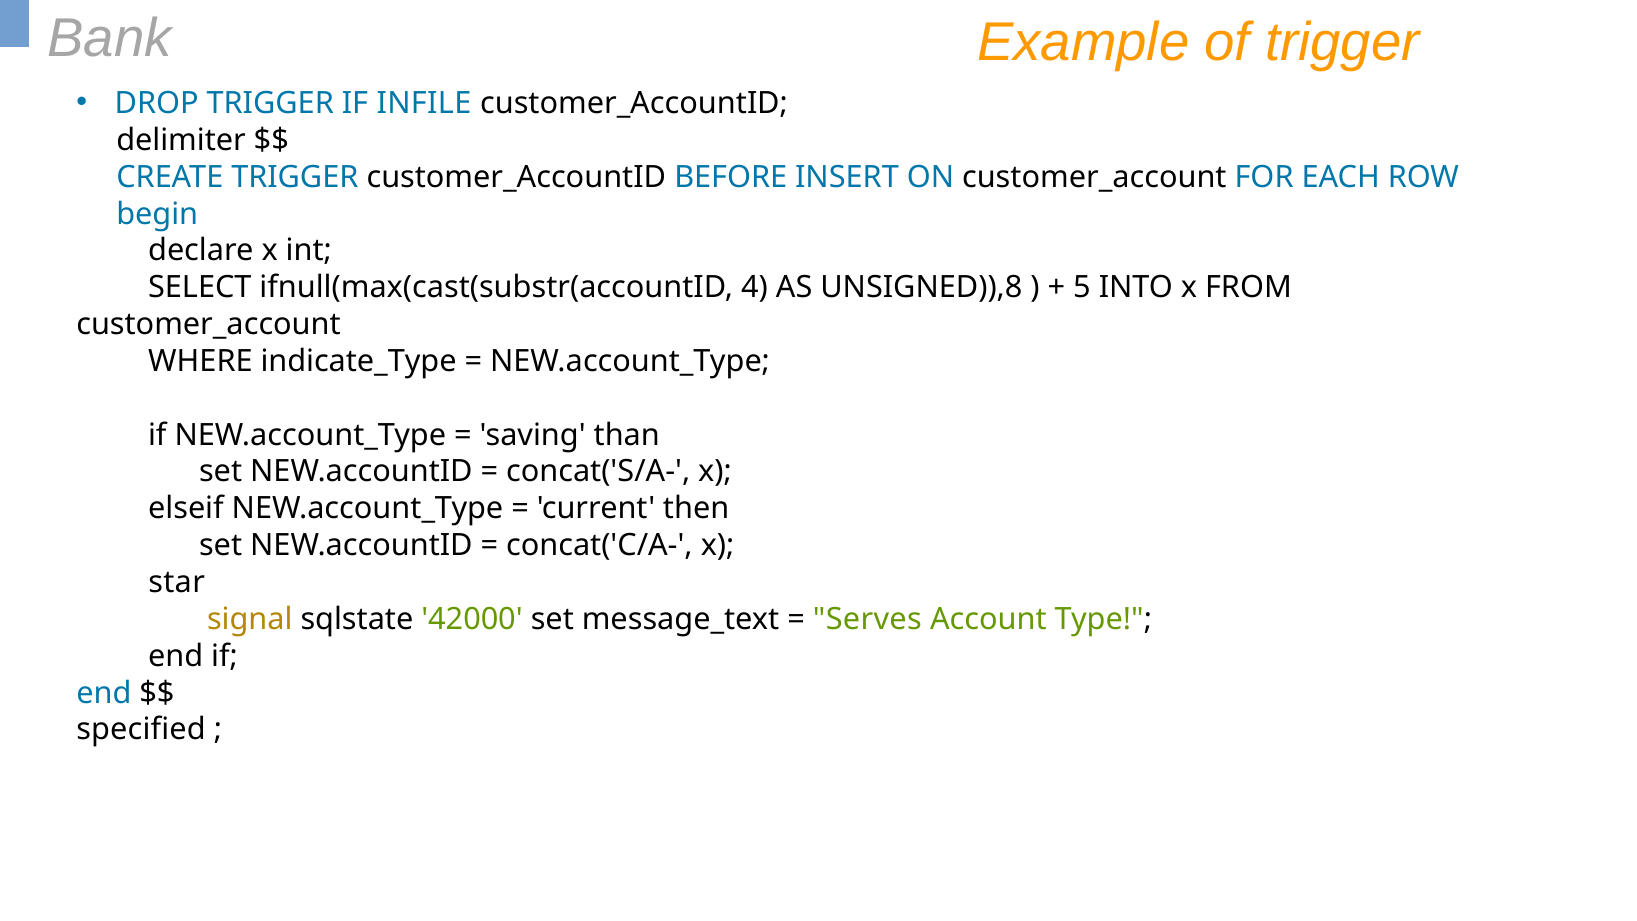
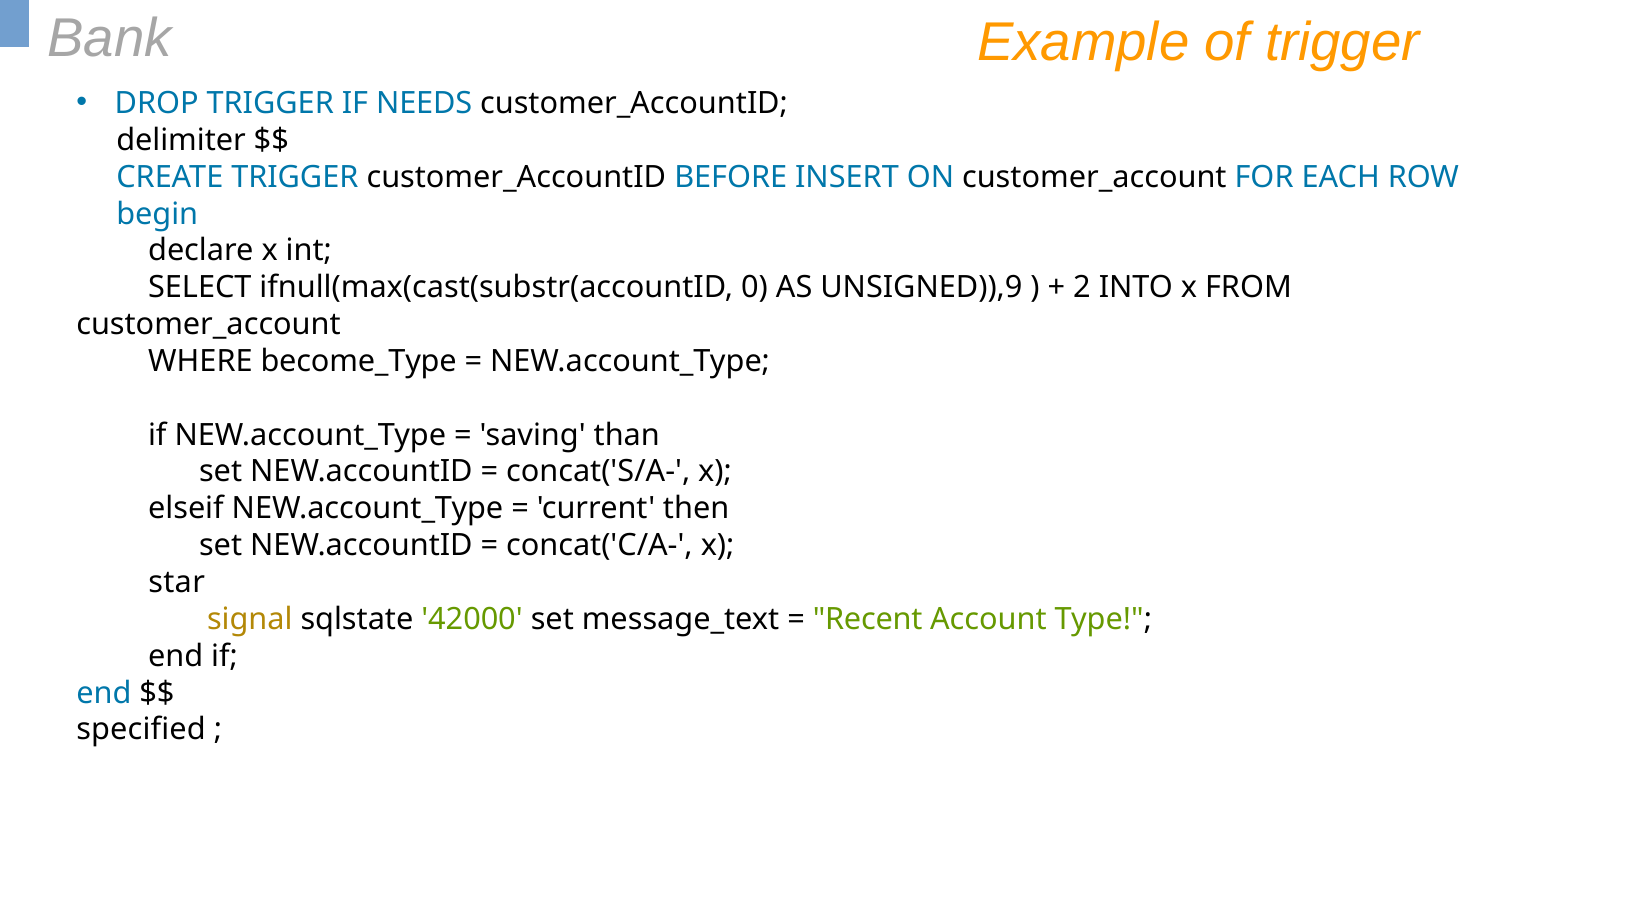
INFILE: INFILE -> NEEDS (424, 103)
4: 4 -> 0 (755, 288)
UNSIGNED)),8: UNSIGNED)),8 -> UNSIGNED)),9 (921, 288)
5: 5 -> 2 (1082, 288)
indicate_Type: indicate_Type -> become_Type (359, 361)
Serves: Serves -> Recent (868, 619)
